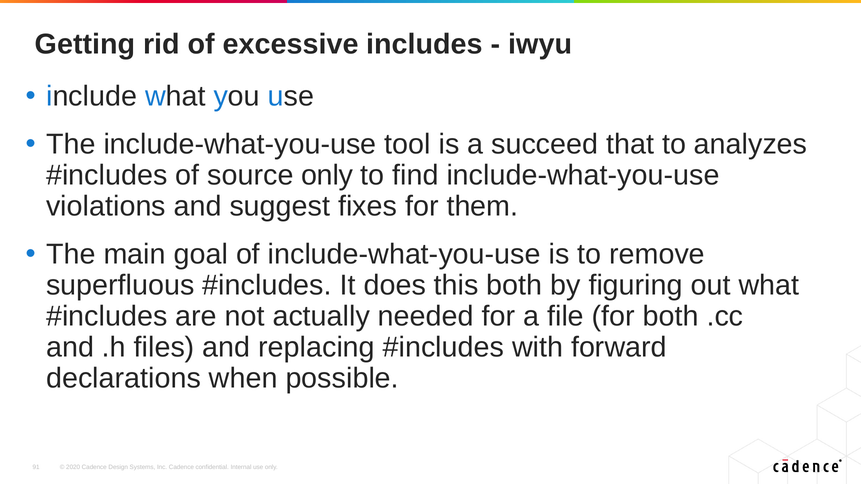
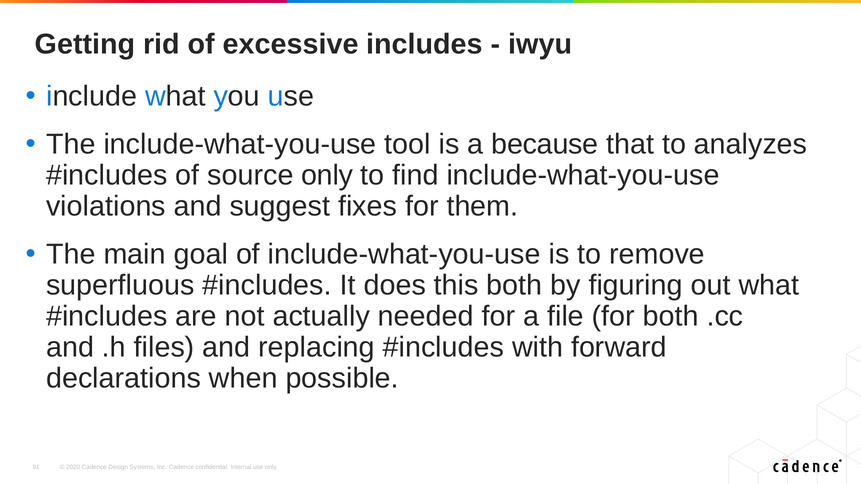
succeed: succeed -> because (545, 145)
